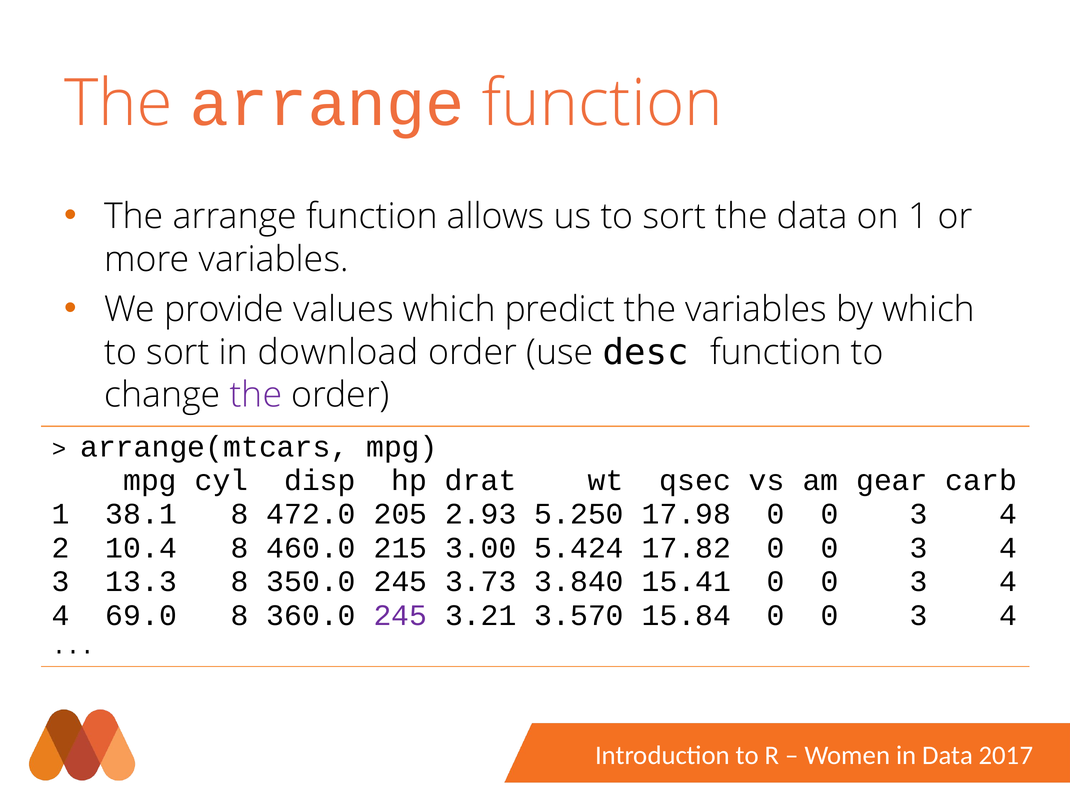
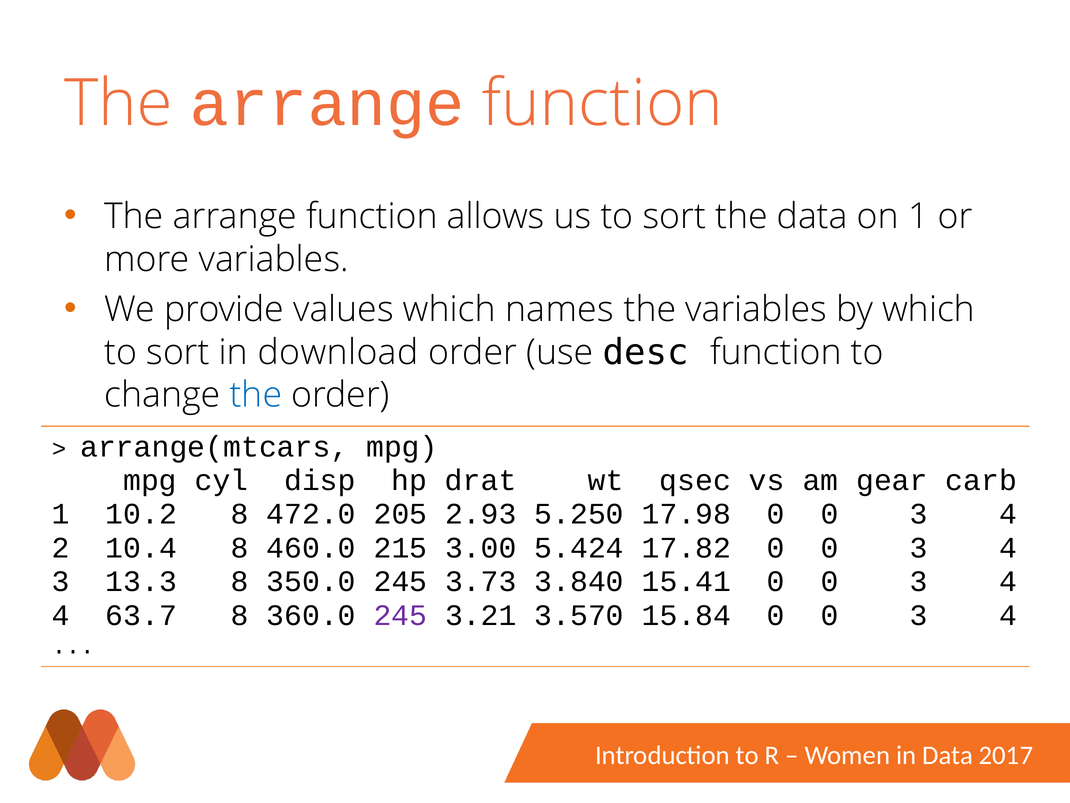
predict: predict -> names (560, 309)
the colour: purple -> blue (256, 395)
38.1: 38.1 -> 10.2 (141, 514)
69.0: 69.0 -> 63.7 (141, 615)
